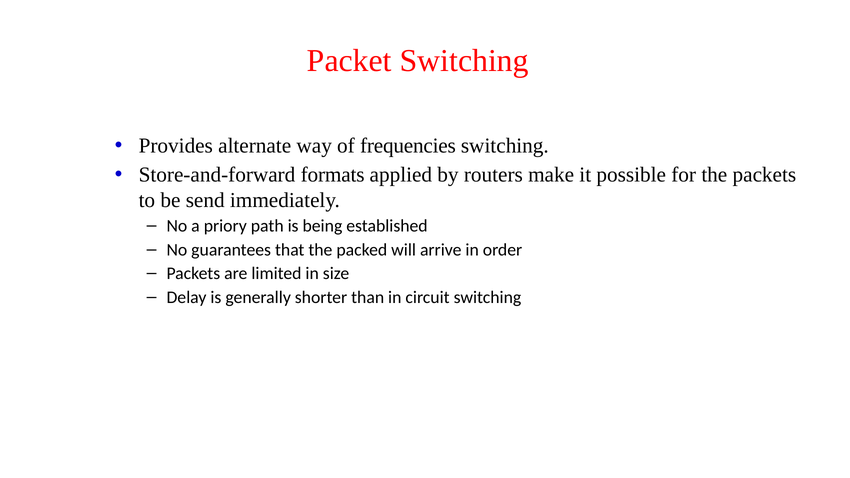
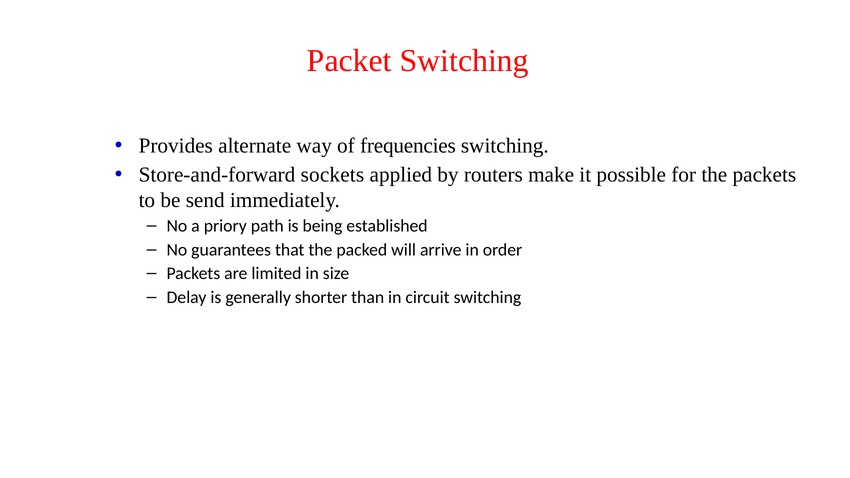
formats: formats -> sockets (332, 175)
